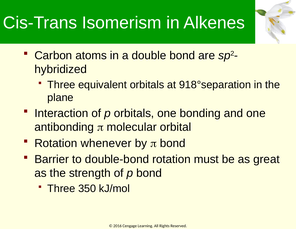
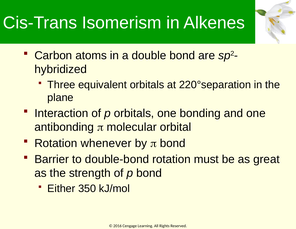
918°separation: 918°separation -> 220°separation (215, 85)
Three: Three -> Either (61, 188)
